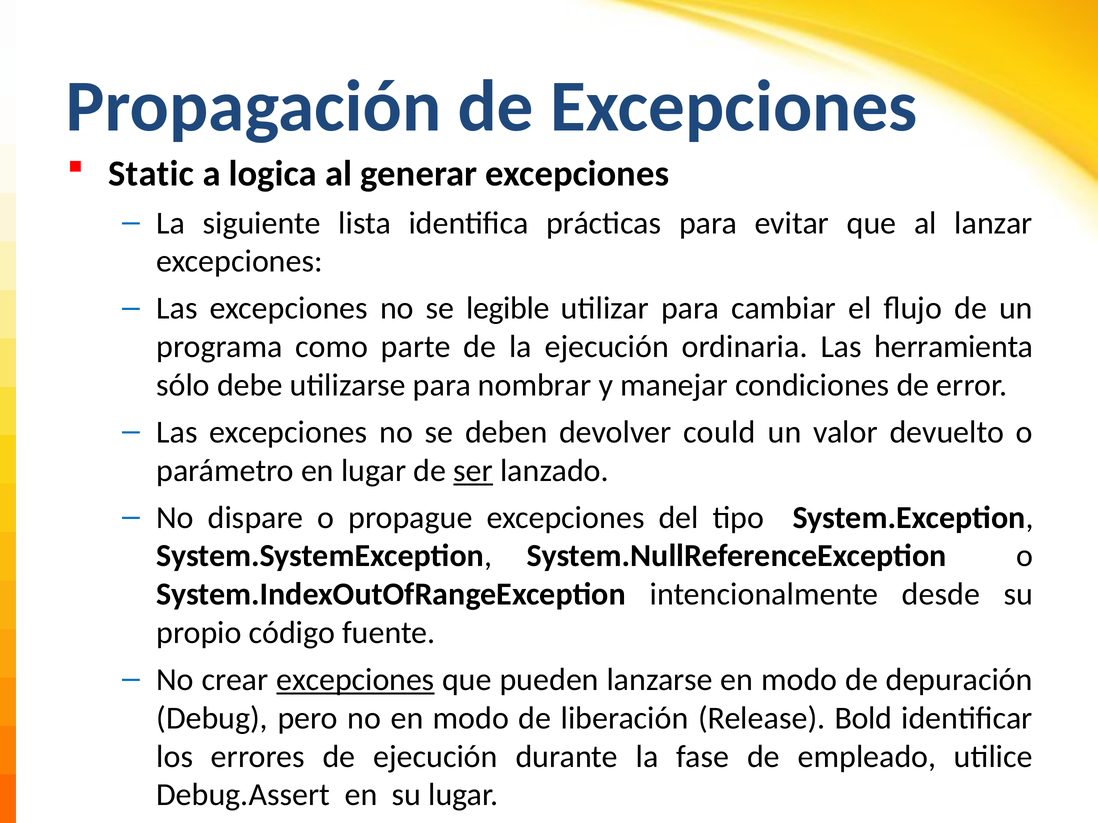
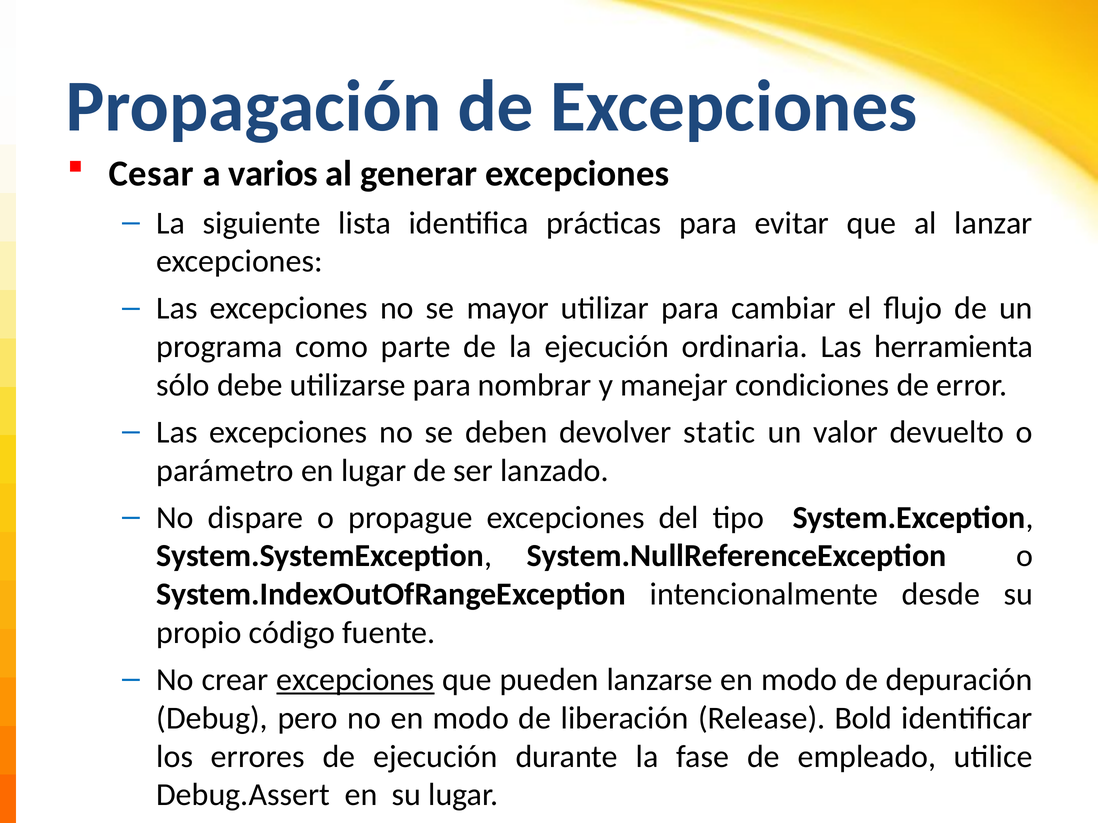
Static: Static -> Cesar (151, 174)
logica: logica -> varios (273, 174)
legible: legible -> mayor (508, 309)
could: could -> static (719, 432)
ser underline: present -> none (473, 471)
